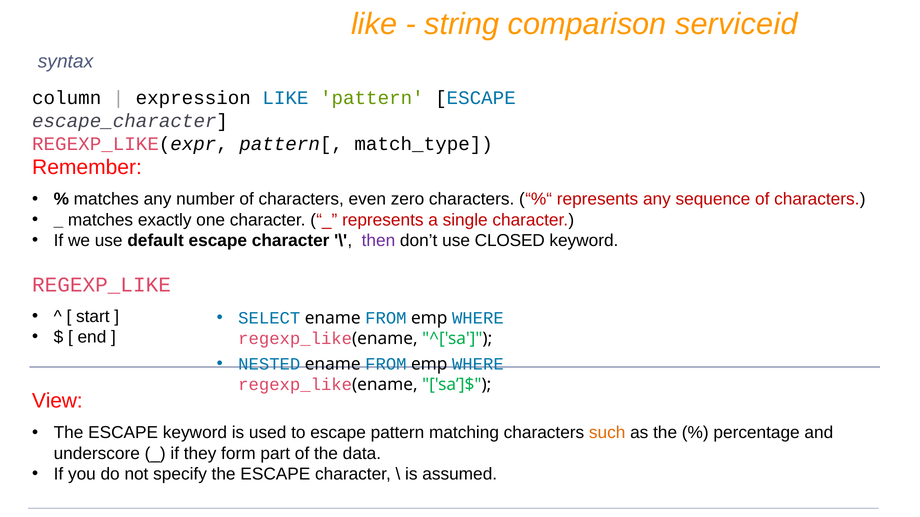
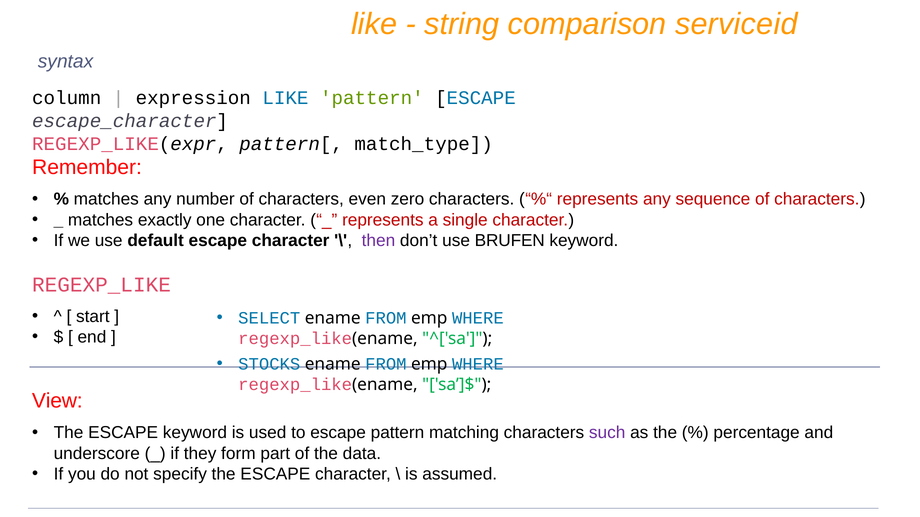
CLOSED: CLOSED -> BRUFEN (510, 241)
NESTED: NESTED -> STOCKS (269, 364)
such colour: orange -> purple (607, 433)
